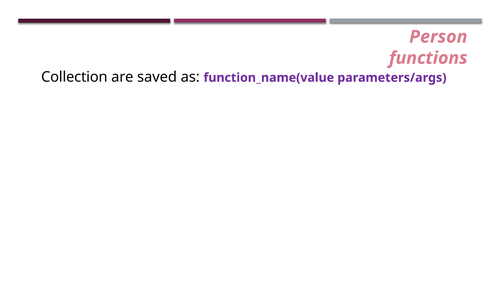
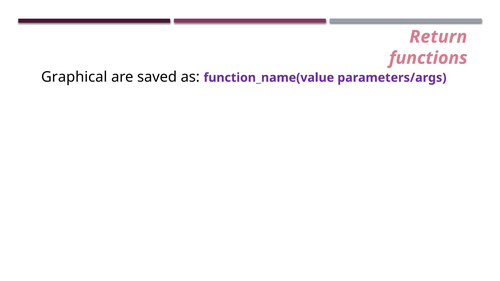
Person: Person -> Return (438, 37)
Collection: Collection -> Graphical (74, 77)
